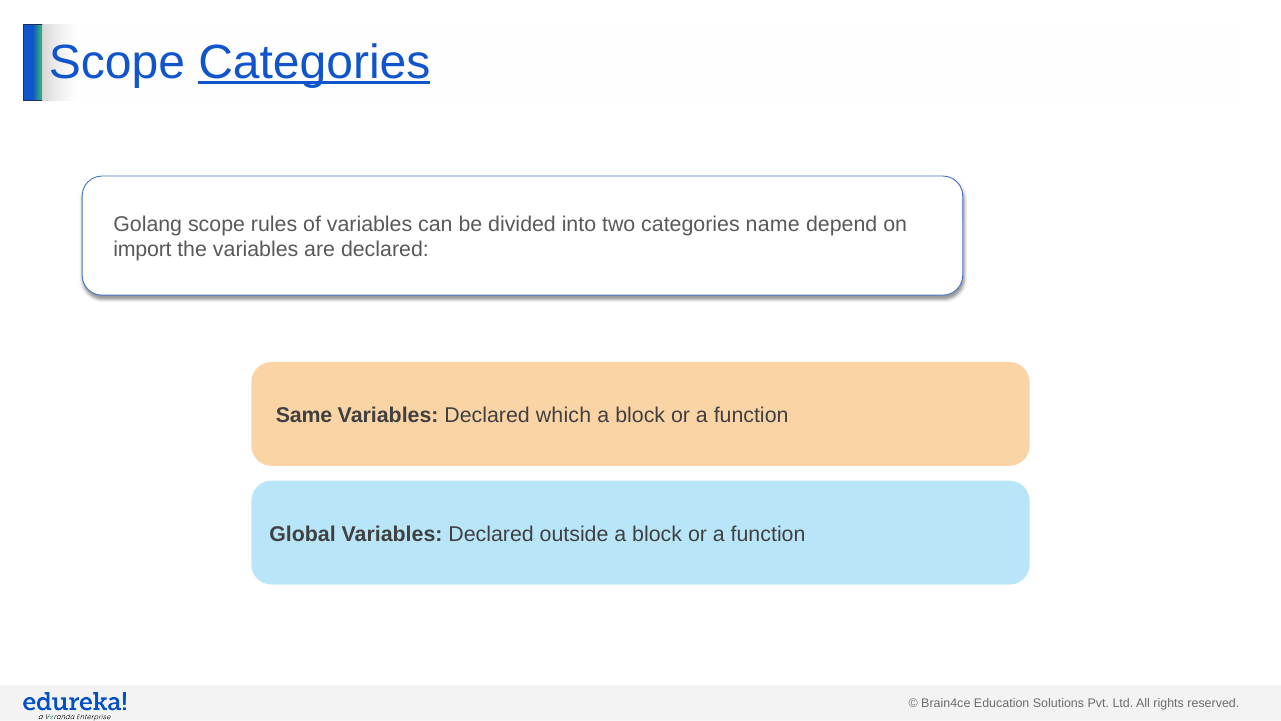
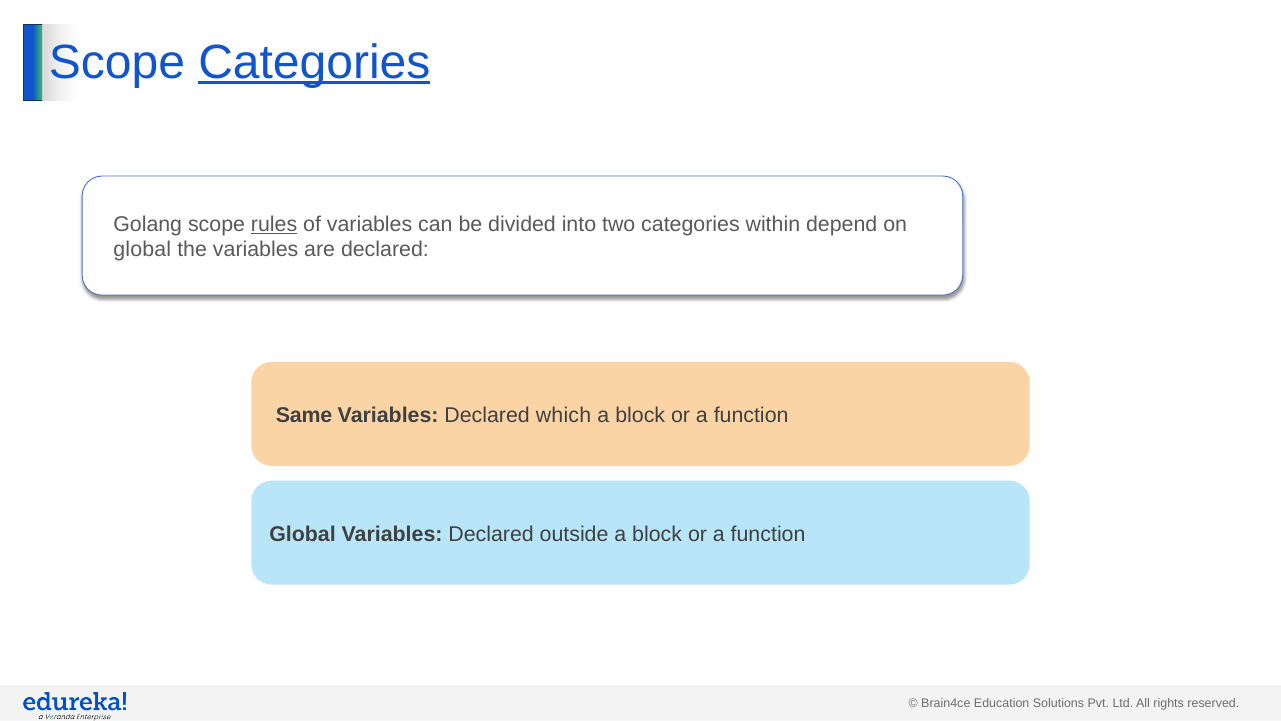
rules underline: none -> present (274, 224)
name: name -> within (773, 224)
import: import -> global (142, 250)
